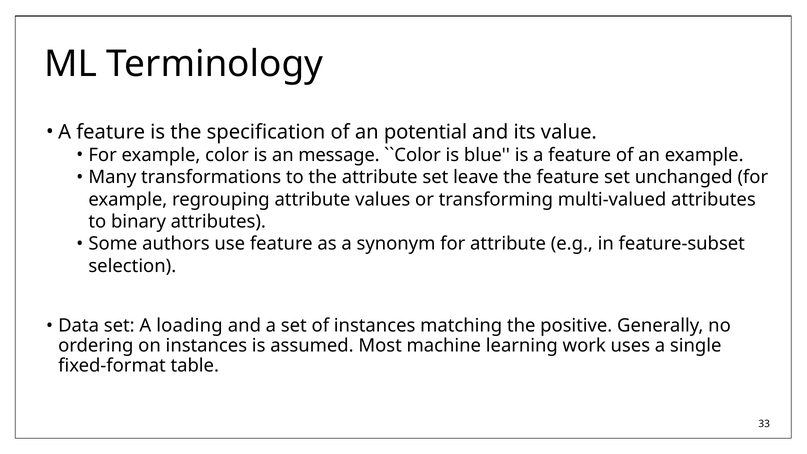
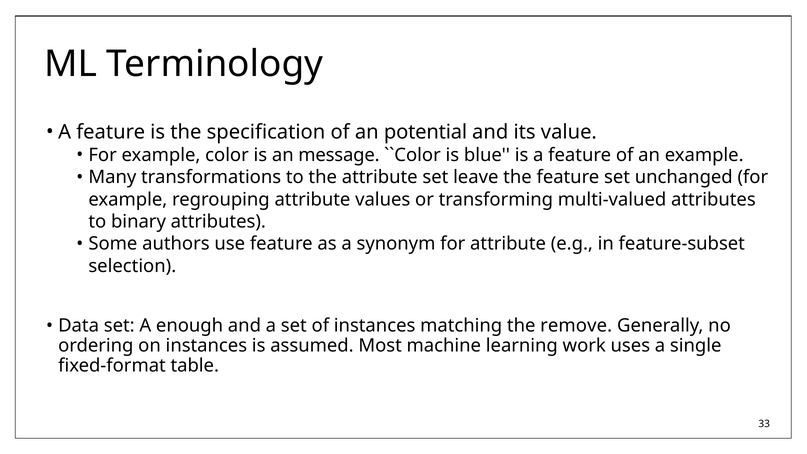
loading: loading -> enough (190, 325)
positive: positive -> remove (576, 325)
